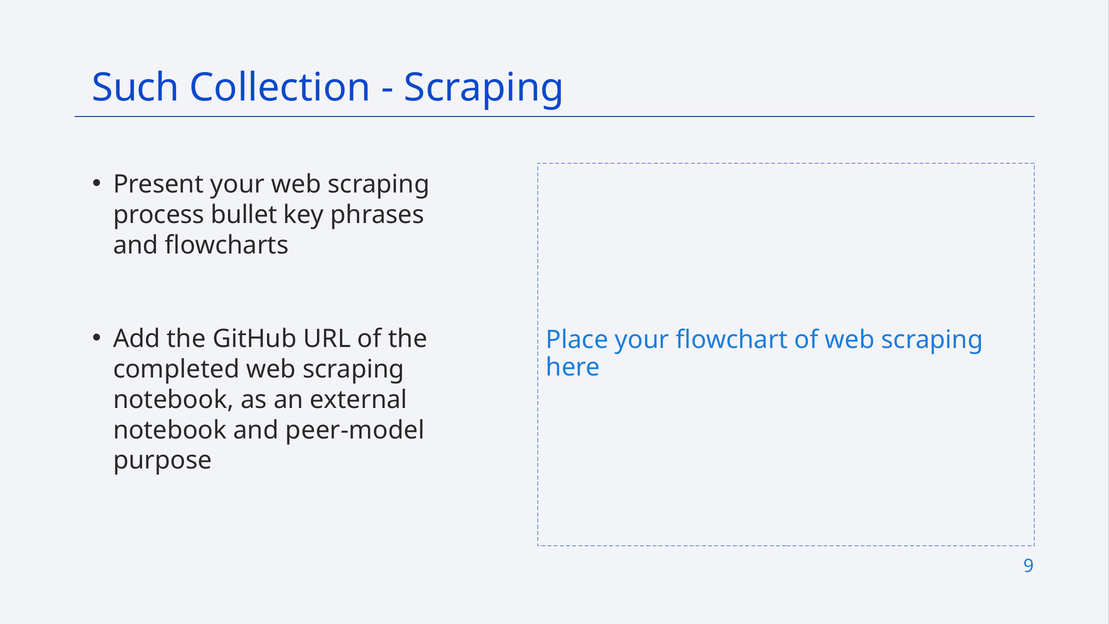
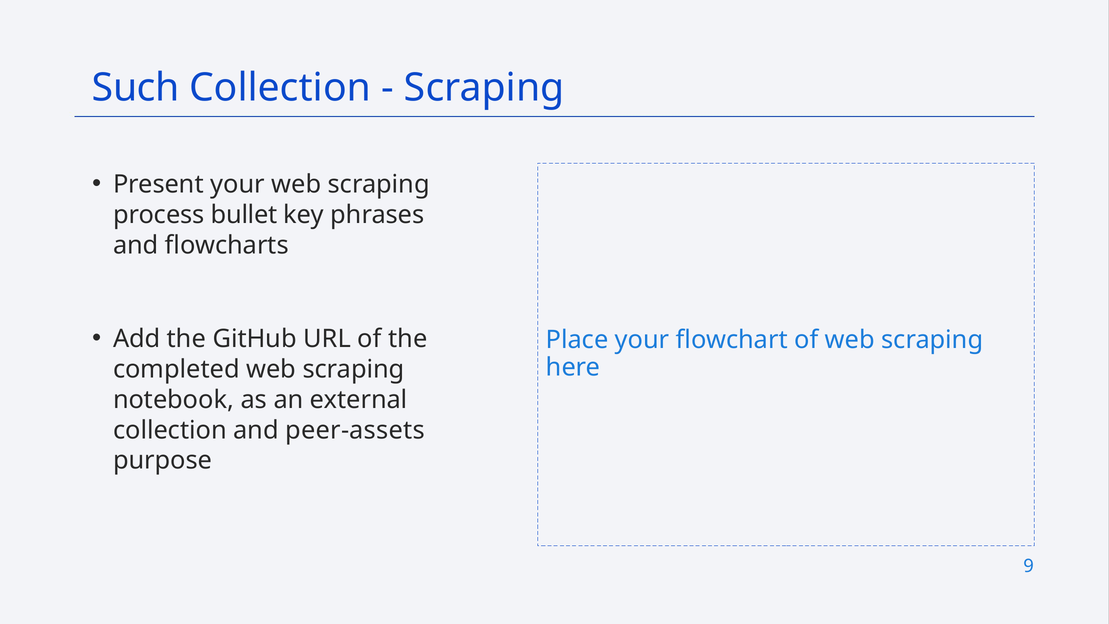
notebook: notebook -> collection (170, 430)
peer-model: peer-model -> peer-assets (355, 430)
